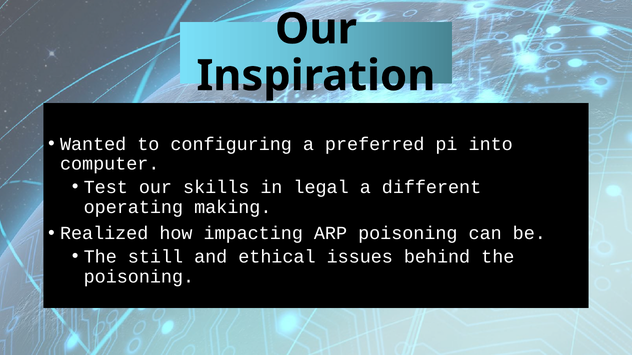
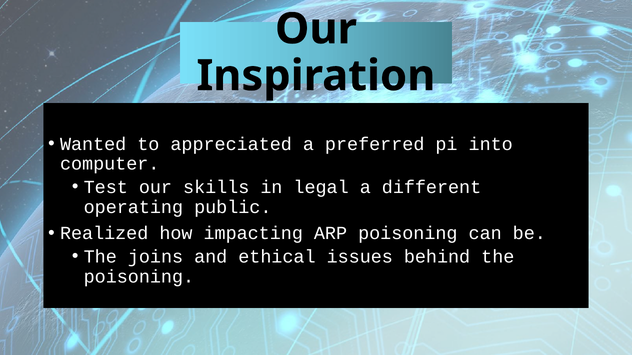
configuring: configuring -> appreciated (231, 144)
making: making -> public (233, 207)
still: still -> joins (155, 257)
